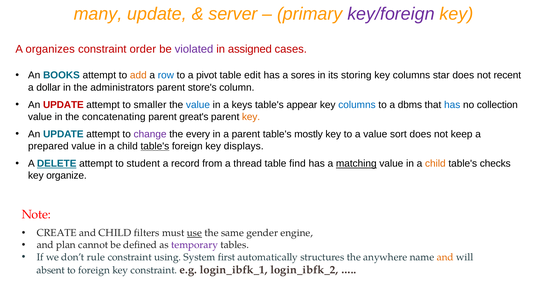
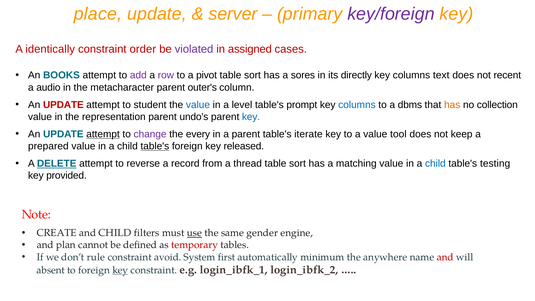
many: many -> place (98, 14)
organizes: organizes -> identically (50, 49)
add colour: orange -> purple (138, 75)
row colour: blue -> purple (166, 75)
edit: edit -> sort (252, 75)
storing: storing -> directly (356, 75)
star: star -> text (441, 75)
dollar: dollar -> audio (48, 87)
administrators: administrators -> metacharacter (122, 87)
store's: store's -> outer's (202, 87)
smaller: smaller -> student (150, 105)
keys: keys -> level (242, 105)
appear: appear -> prompt (302, 105)
has colour: blue -> orange (452, 105)
concatenating: concatenating -> representation (114, 117)
great's: great's -> undo's (194, 117)
key colour: orange -> blue (251, 117)
attempt underline: none -> present (103, 134)
mostly: mostly -> iterate (308, 134)
sort: sort -> tool (398, 134)
displays: displays -> released (244, 146)
student: student -> reverse (143, 164)
find: find -> sort (297, 164)
matching underline: present -> none (356, 164)
child colour: orange -> blue (435, 164)
checks: checks -> testing (495, 164)
organize: organize -> provided (66, 176)
temporary colour: purple -> red (195, 245)
using: using -> avoid (168, 257)
structures: structures -> minimum (322, 257)
and colour: orange -> red (445, 257)
key underline: none -> present (120, 270)
